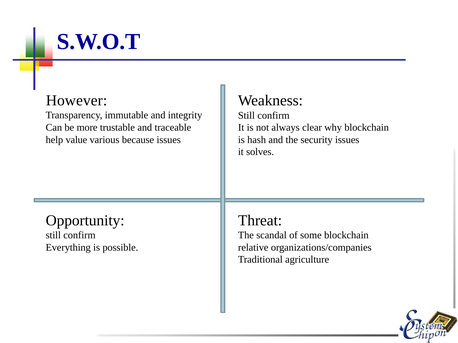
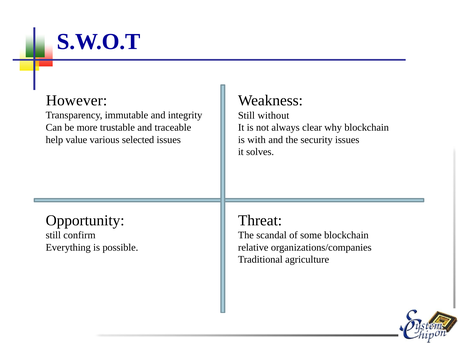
confirm: confirm -> without (273, 116)
because: because -> selected (138, 140)
hash: hash -> with (257, 140)
